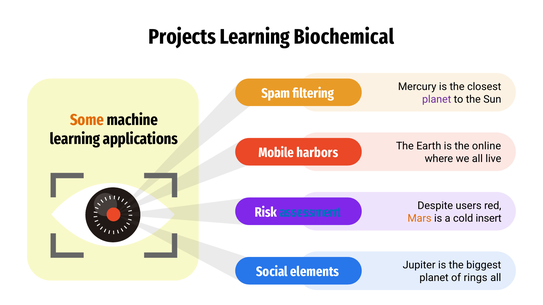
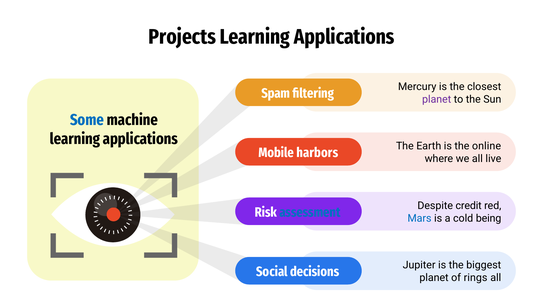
Biochemical: Biochemical -> Applications (344, 37)
Some colour: orange -> blue (87, 120)
users: users -> credit (469, 206)
Mars colour: orange -> blue (420, 219)
insert: insert -> being (489, 219)
elements: elements -> decisions (315, 272)
